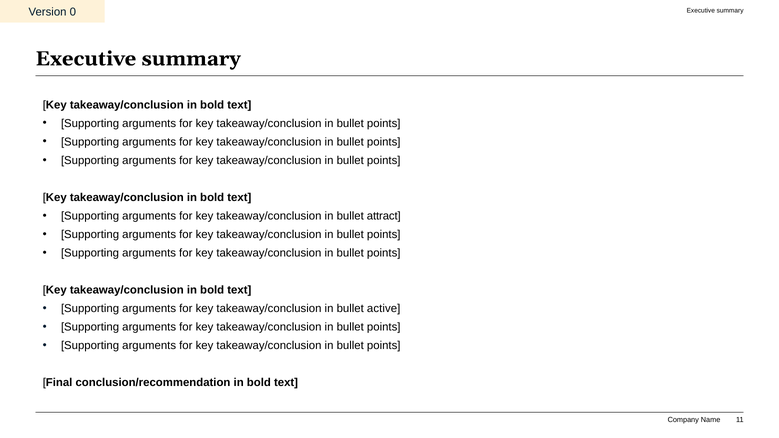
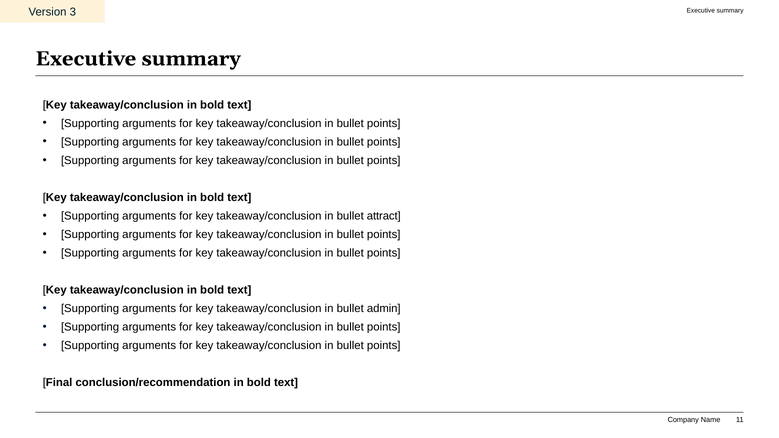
0: 0 -> 3 (73, 12)
active: active -> admin (384, 309)
